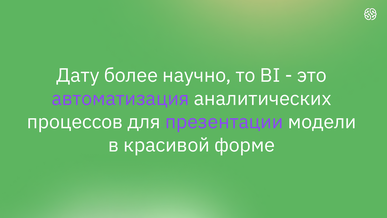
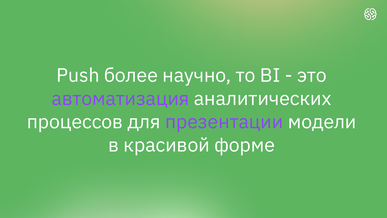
Дату: Дату -> Push (78, 75)
